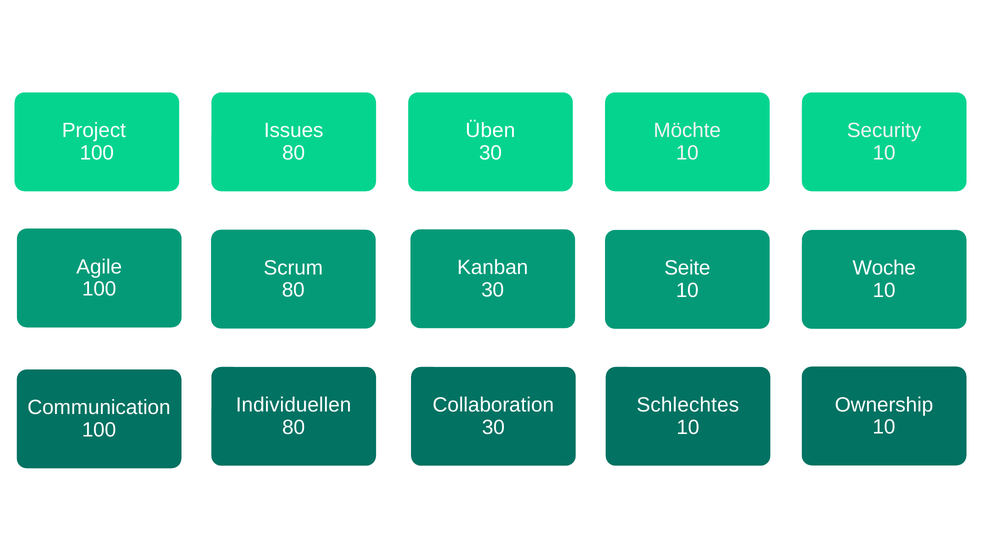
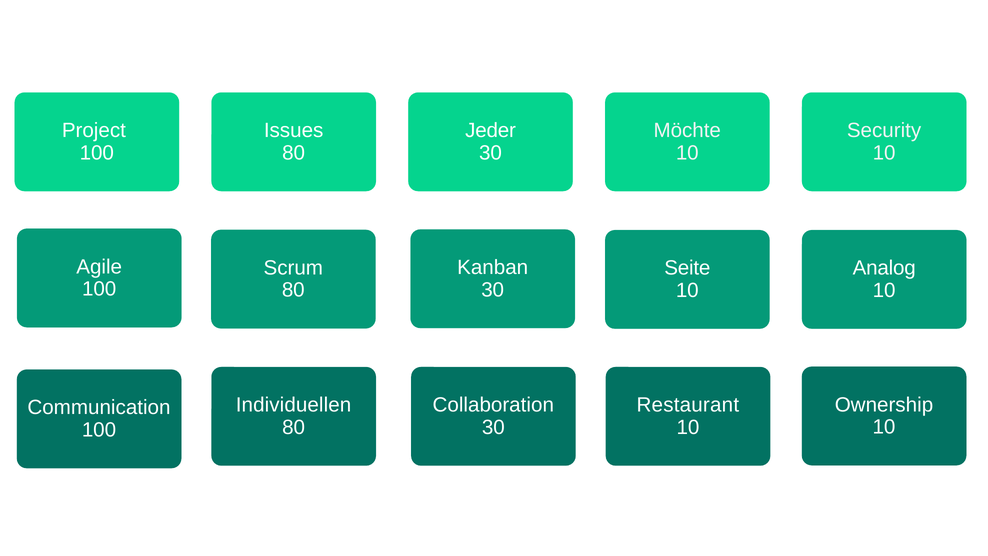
Üben: Üben -> Jeder (491, 131)
Woche: Woche -> Analog (884, 268)
Schlechtes: Schlechtes -> Restaurant (688, 405)
